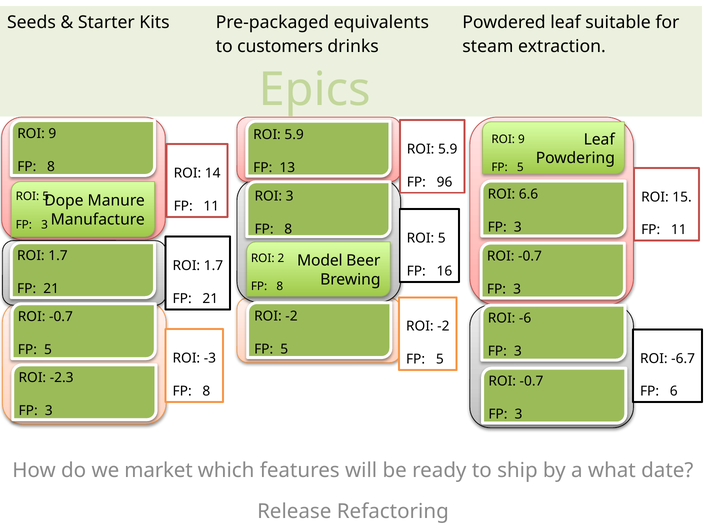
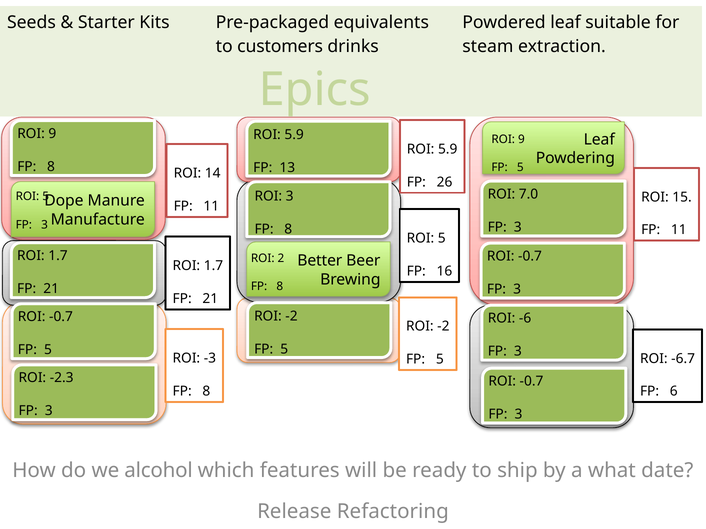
96: 96 -> 26 (445, 182)
6.6: 6.6 -> 7.0 (528, 194)
Model: Model -> Better (320, 261)
market: market -> alcohol (159, 471)
